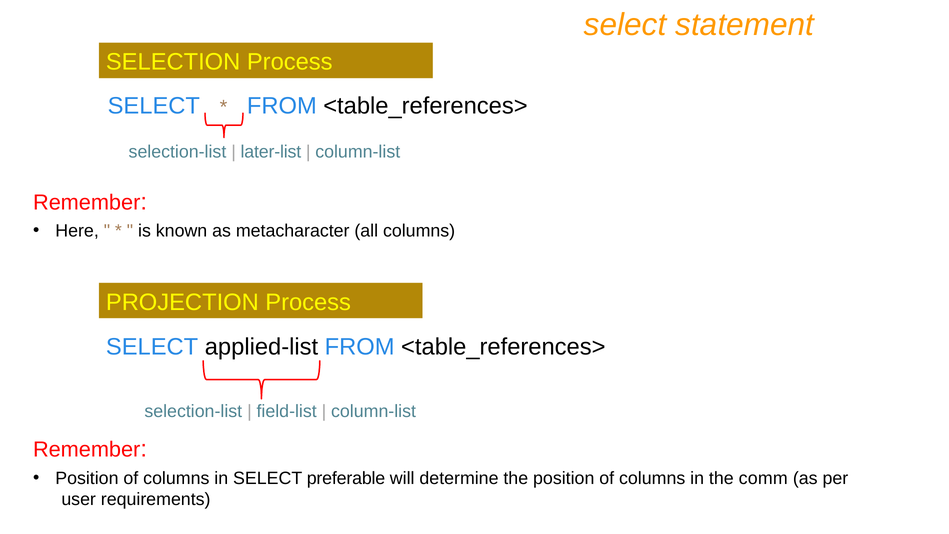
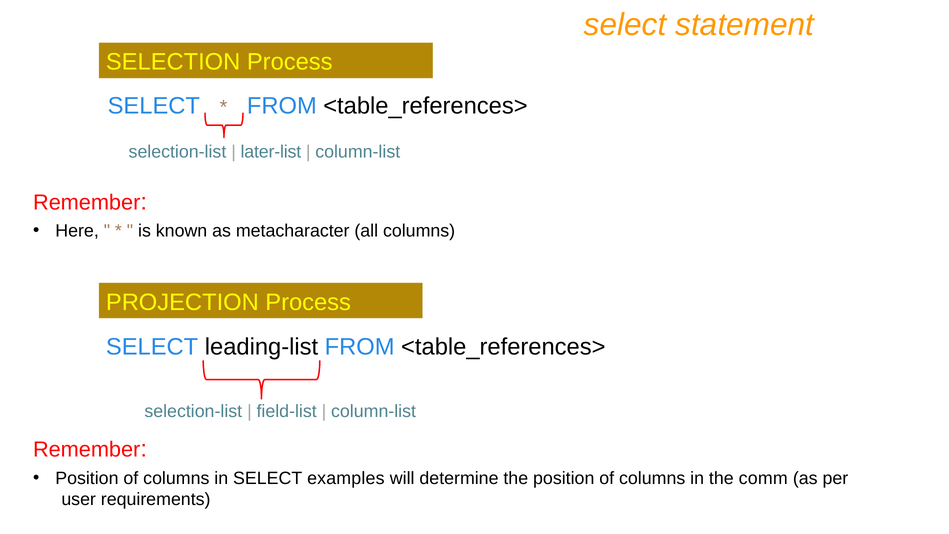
applied-list: applied-list -> leading-list (261, 347)
preferable: preferable -> examples (346, 478)
